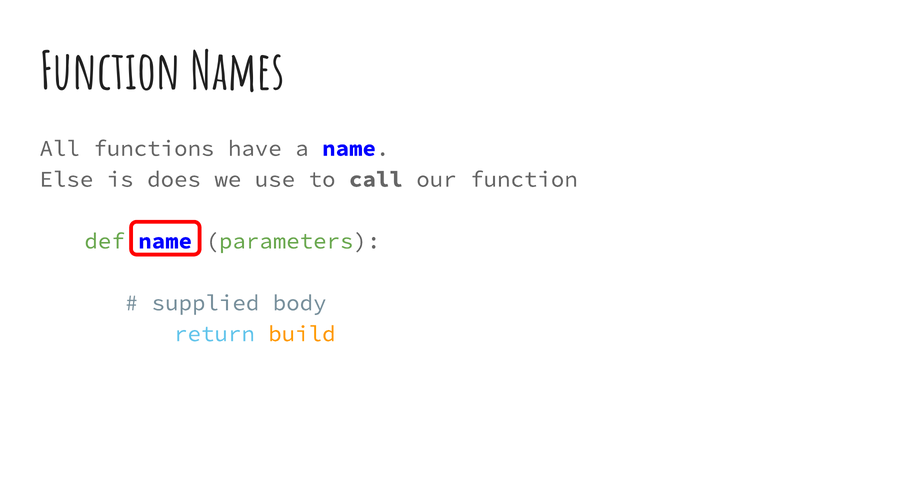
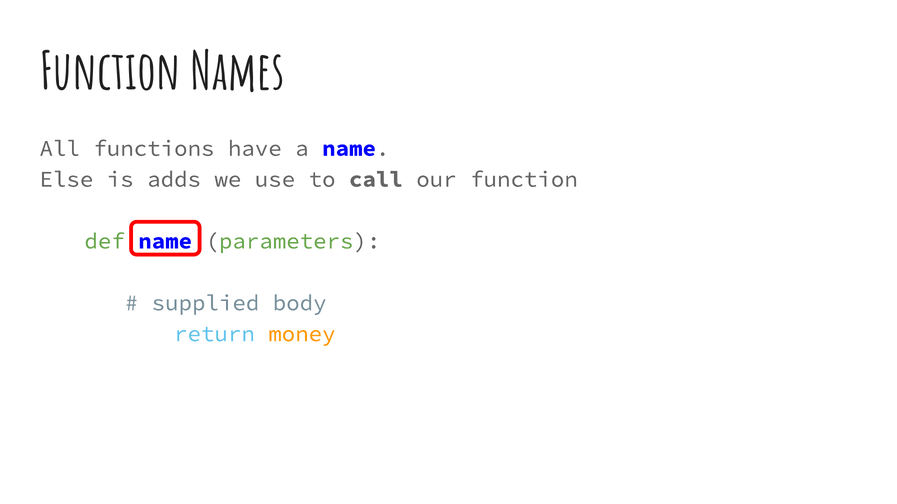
does: does -> adds (174, 179)
build: build -> money (302, 334)
